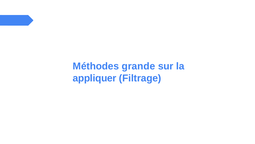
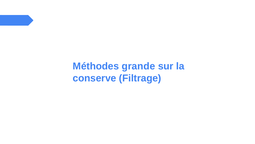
appliquer: appliquer -> conserve (95, 78)
